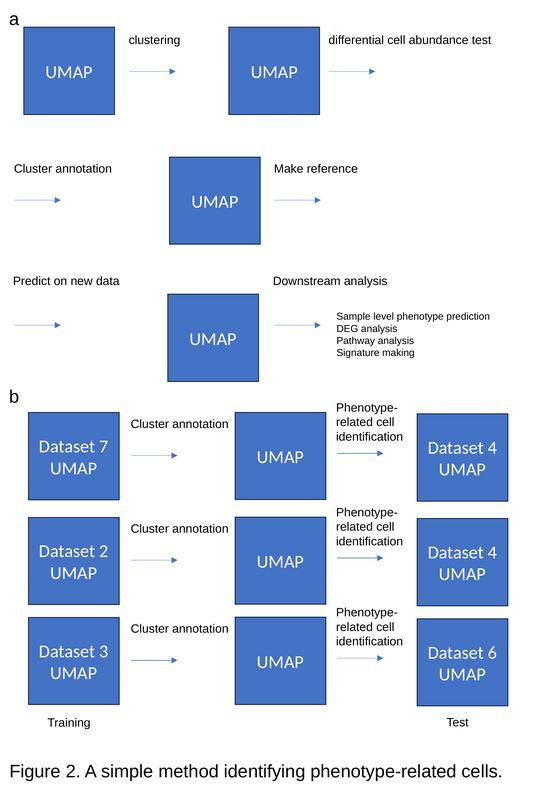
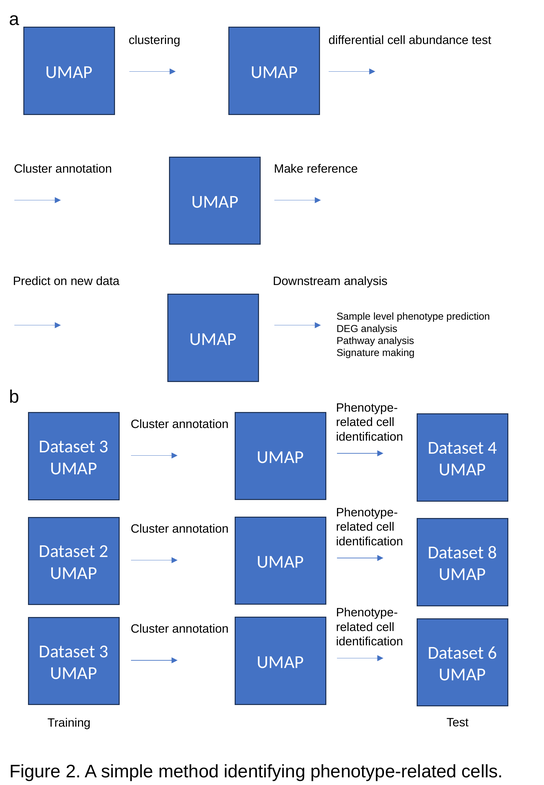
7: 7 -> 3 (104, 447)
4: 4 -> 8 (493, 553)
